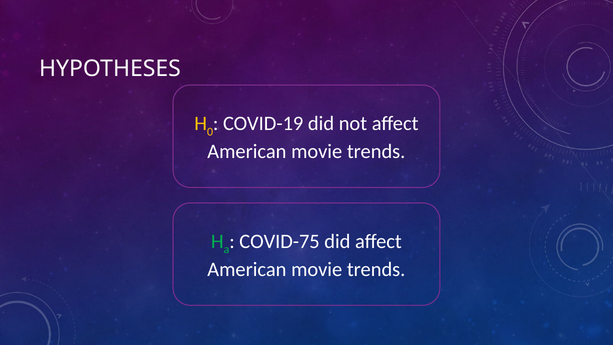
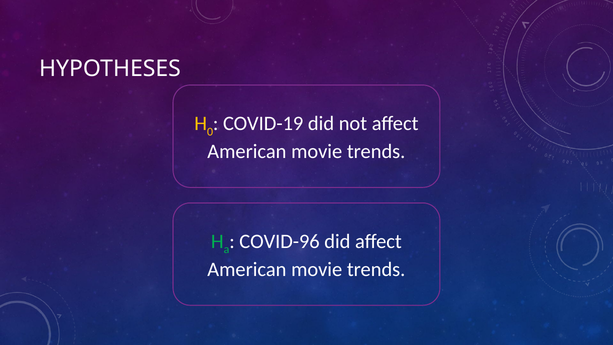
COVID-75: COVID-75 -> COVID-96 (280, 241)
